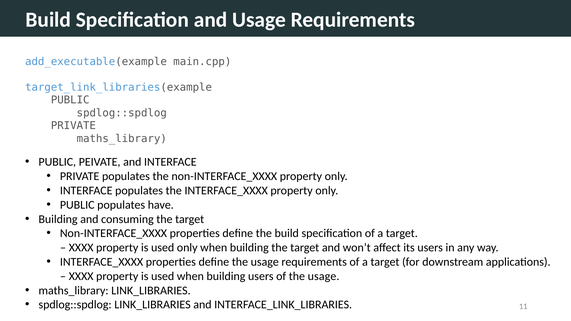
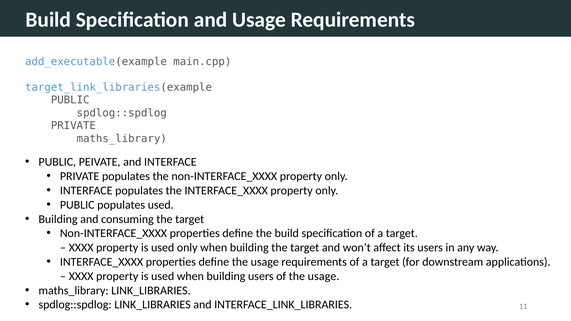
populates have: have -> used (161, 205)
